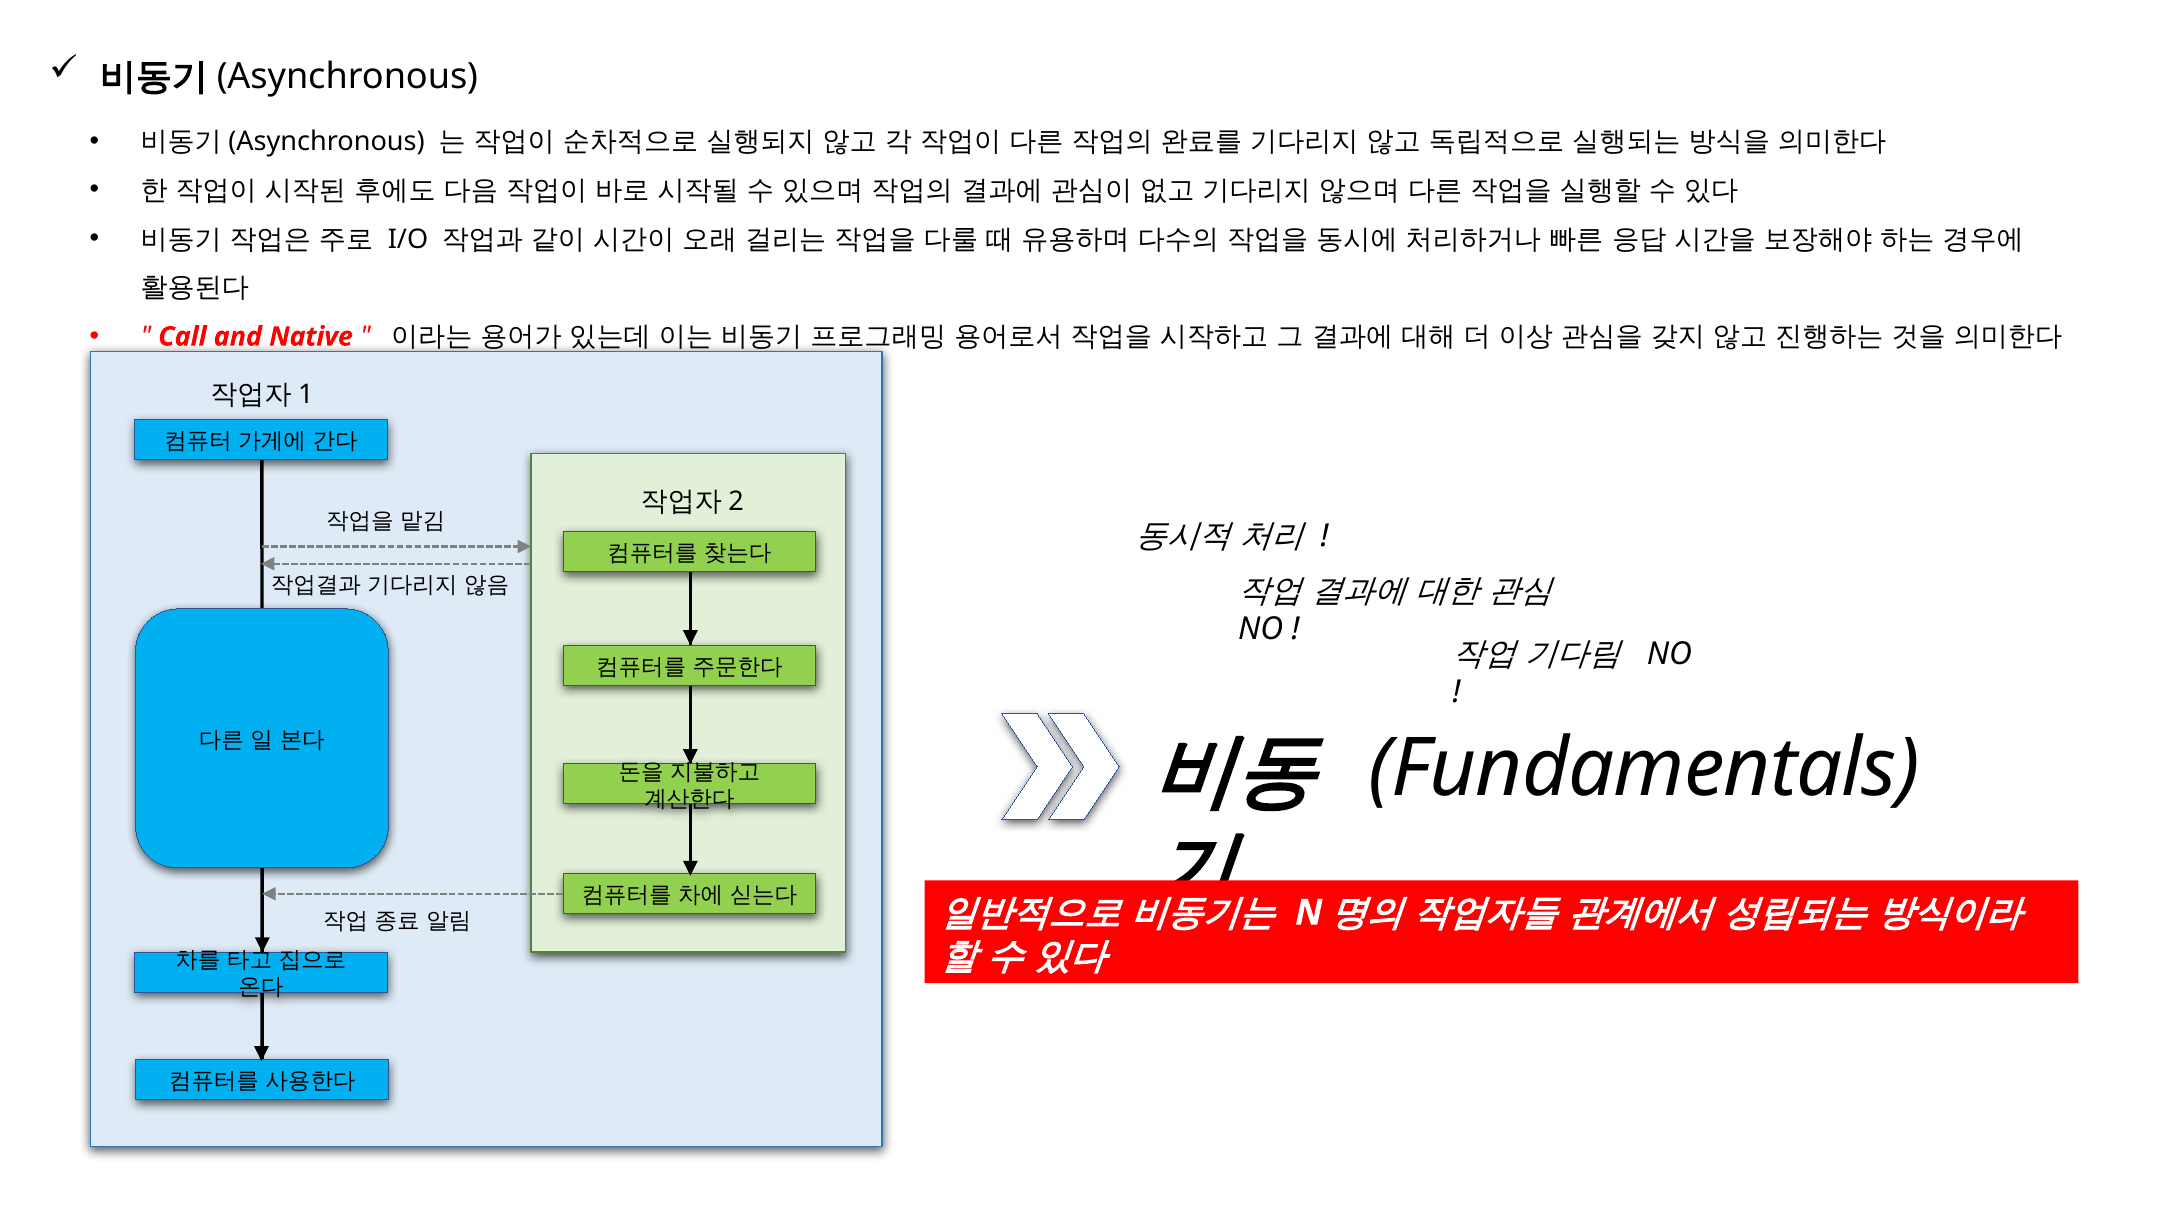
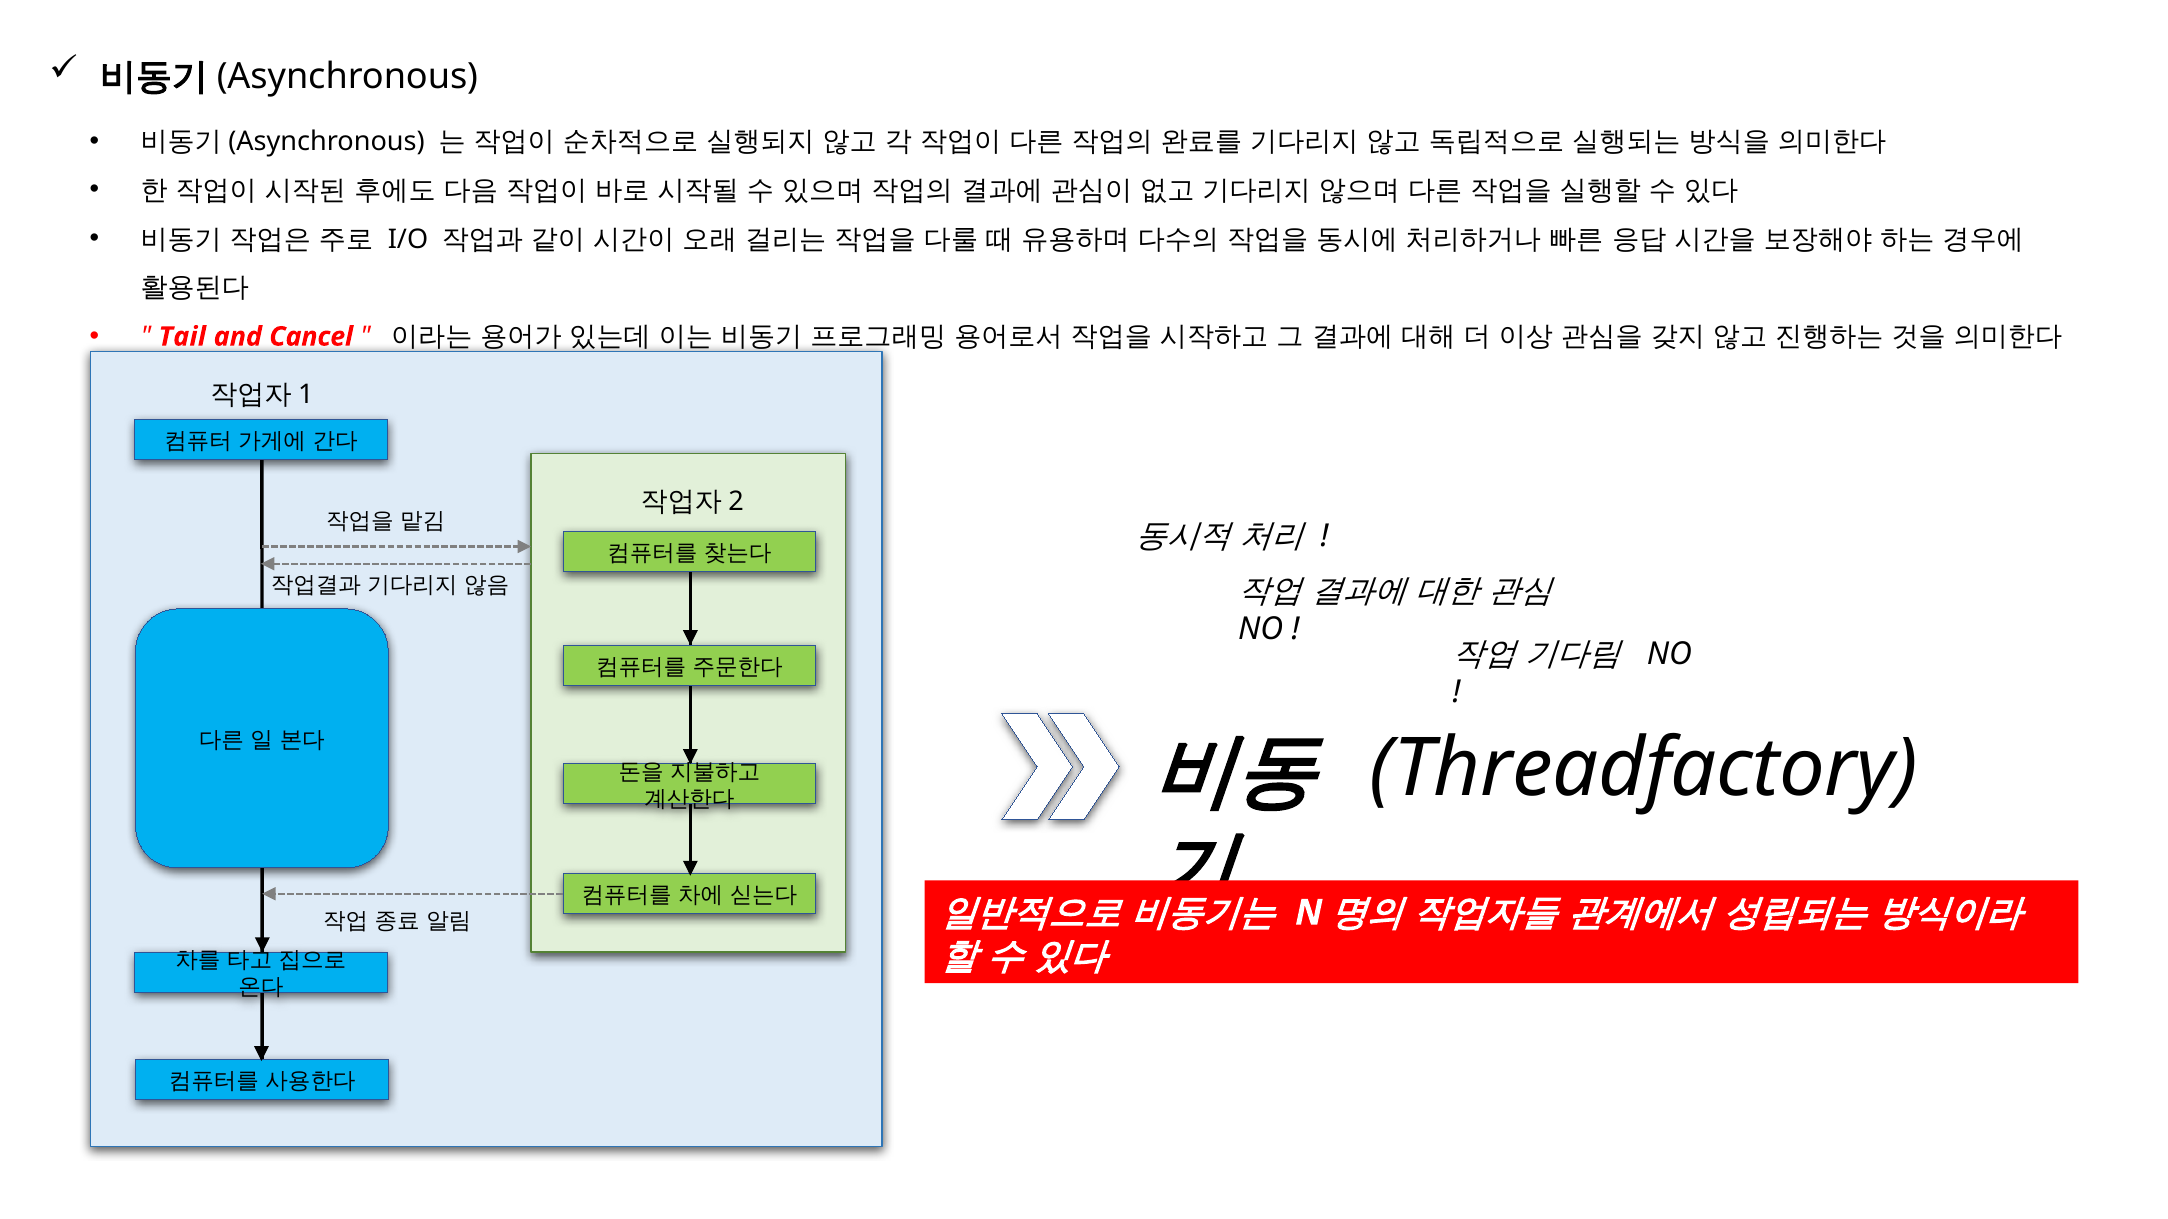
Call: Call -> Tail (182, 337)
Native: Native -> Cancel (311, 337)
Fundamentals: Fundamentals -> Threadfactory (1644, 769)
